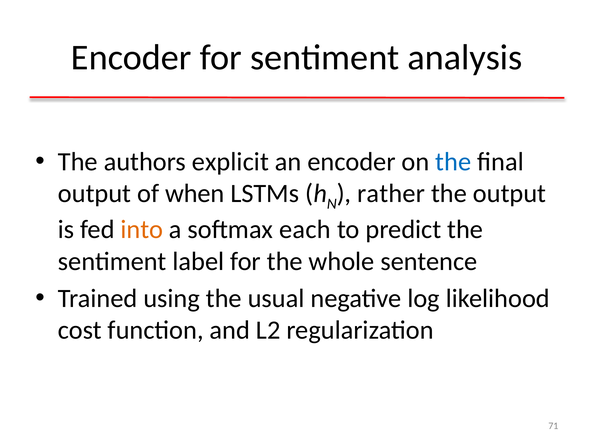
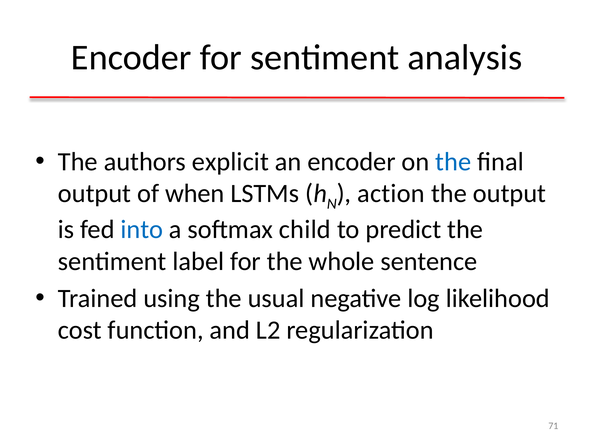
rather: rather -> action (391, 193)
into colour: orange -> blue (142, 229)
each: each -> child (305, 229)
